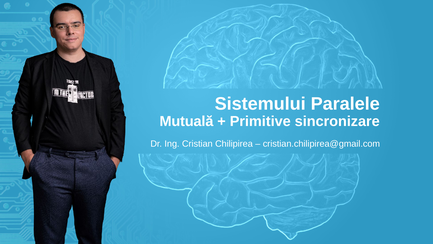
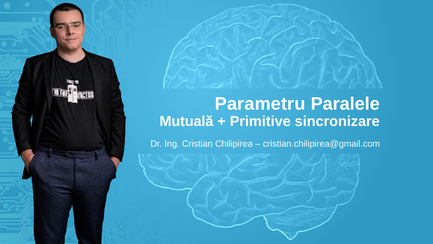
Sistemului: Sistemului -> Parametru (260, 104)
